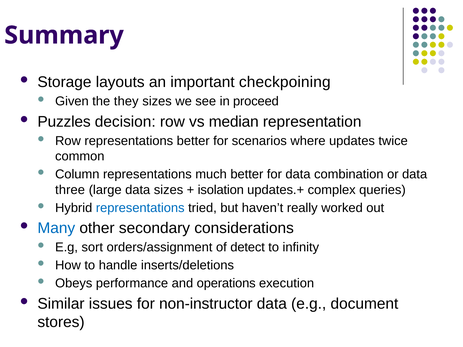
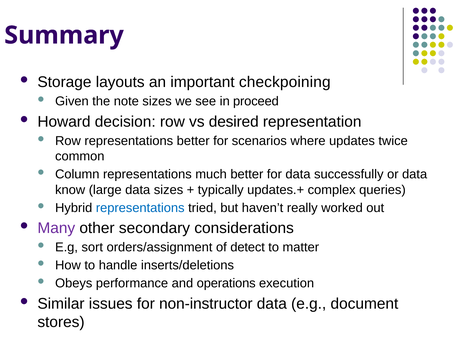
they: they -> note (126, 101)
Puzzles: Puzzles -> Howard (64, 122)
median: median -> desired (234, 122)
combination: combination -> successfully (349, 175)
three: three -> know (70, 190)
isolation: isolation -> typically (221, 190)
Many colour: blue -> purple (56, 228)
infinity: infinity -> matter (301, 248)
